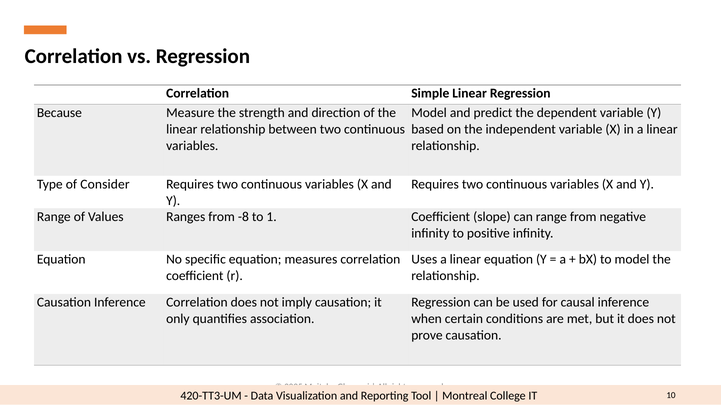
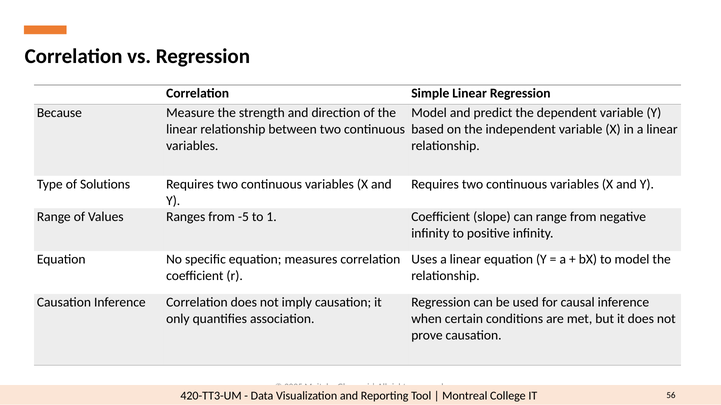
Consider: Consider -> Solutions (105, 184)
-8: -8 -> -5 (243, 217)
10: 10 -> 56 (671, 396)
